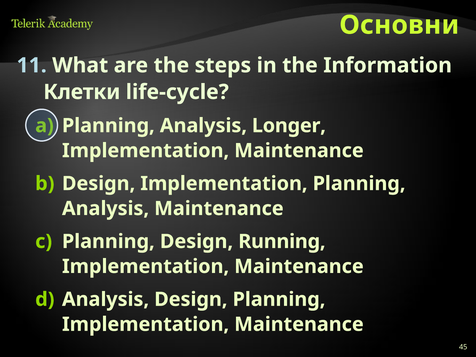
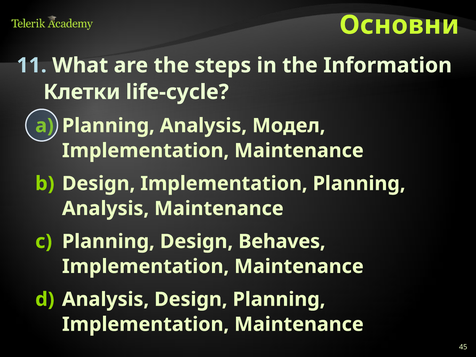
Longer: Longer -> Модел (289, 126)
Running: Running -> Behaves (282, 241)
